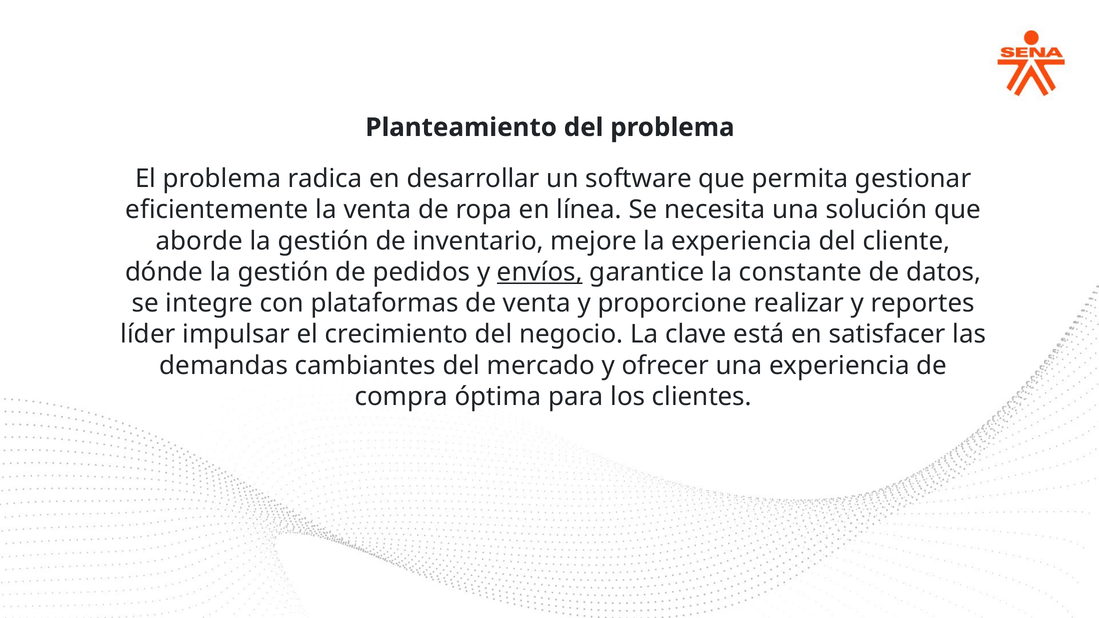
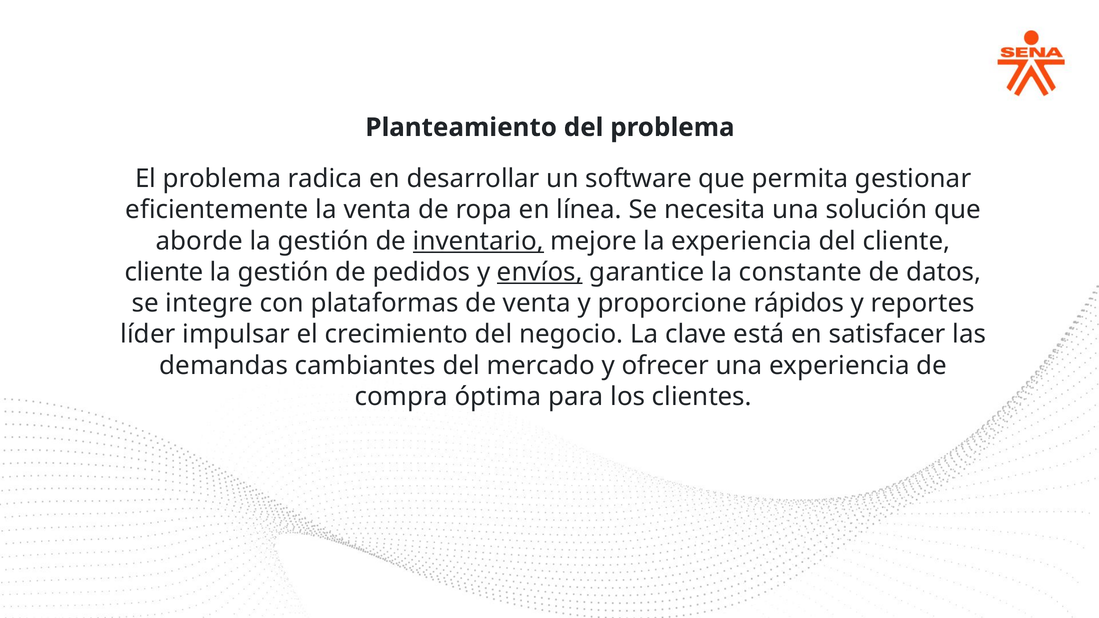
inventario underline: none -> present (478, 241)
dónde: dónde -> cliente (164, 272)
realizar: realizar -> rápidos (799, 303)
